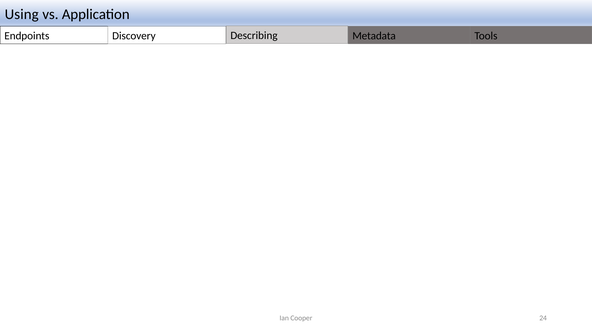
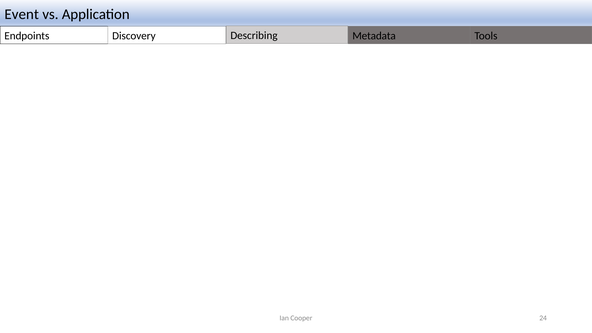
Using: Using -> Event (22, 14)
